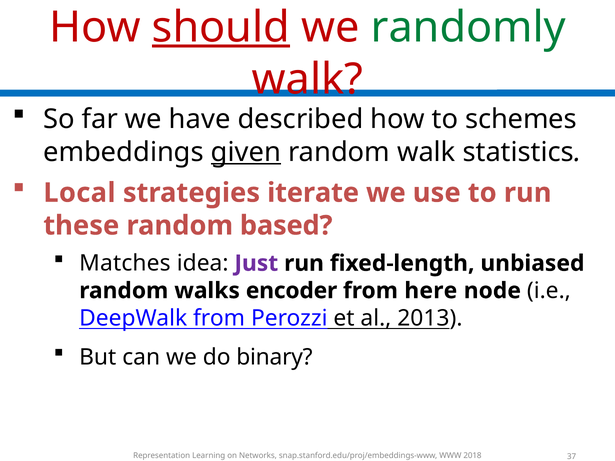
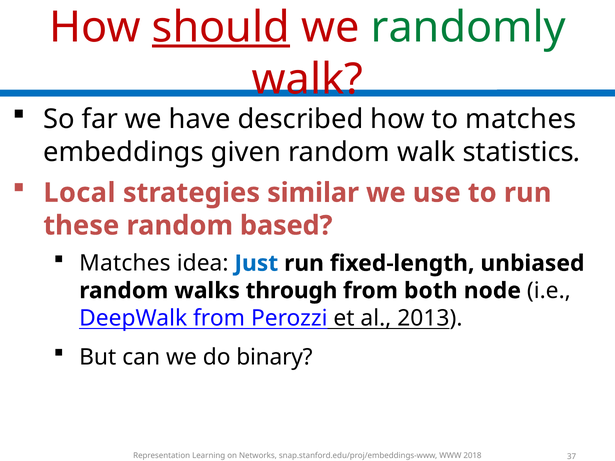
to schemes: schemes -> matches (521, 119)
given underline: present -> none (246, 152)
iterate: iterate -> similar (313, 193)
Just colour: purple -> blue (256, 263)
encoder: encoder -> through (292, 291)
here: here -> both (431, 291)
